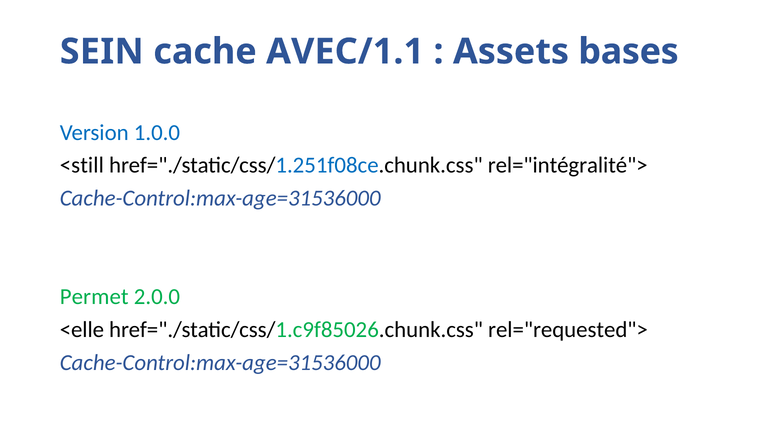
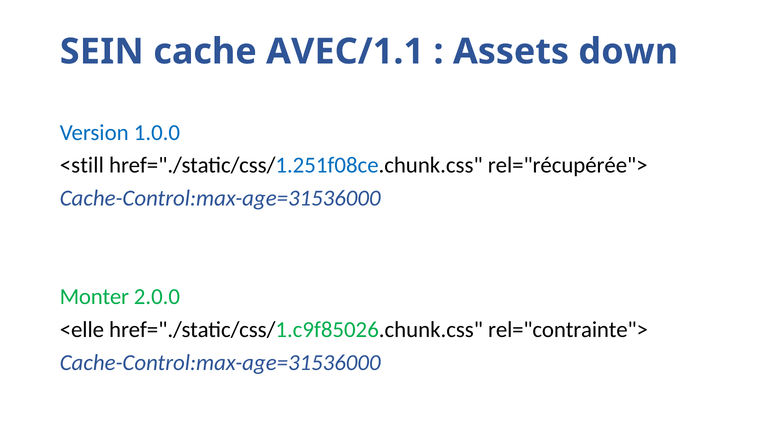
bases: bases -> down (628, 52)
rel="intégralité">: rel="intégralité"> -> rel="récupérée"> (568, 165)
Permet: Permet -> Monter (94, 297)
rel="requested">: rel="requested"> -> rel="contrainte"> (568, 330)
